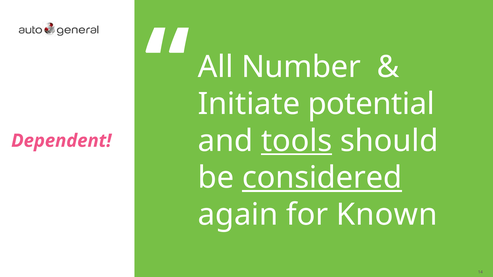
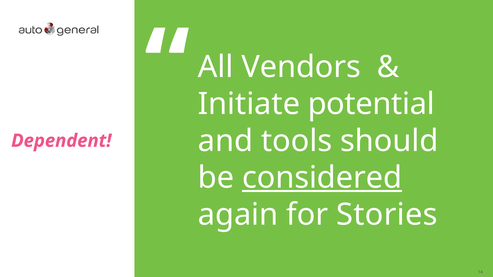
Number: Number -> Vendors (301, 67)
tools underline: present -> none (297, 141)
Known: Known -> Stories (387, 215)
